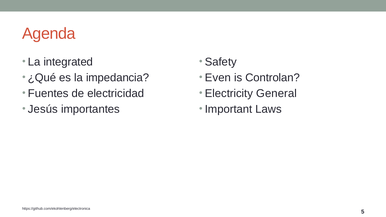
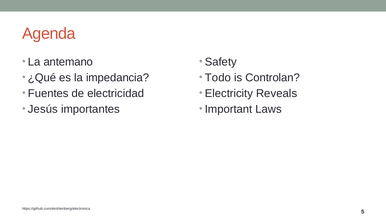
integrated: integrated -> antemano (68, 62)
Even: Even -> Todo (218, 78)
General: General -> Reveals (277, 93)
